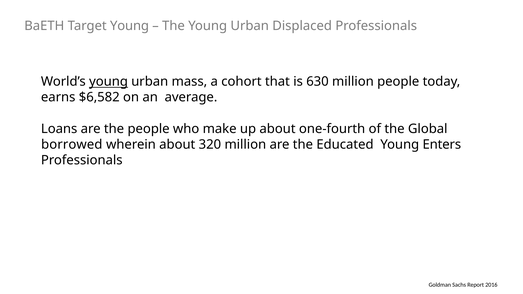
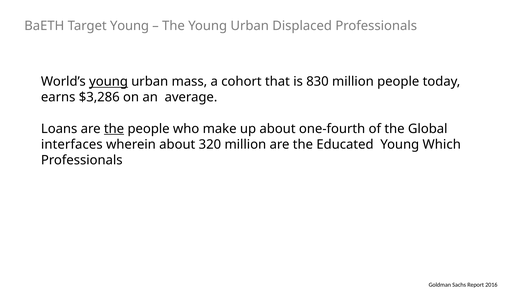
630: 630 -> 830 (317, 82)
$6,582: $6,582 -> $3,286 (99, 97)
the underline: none -> present (114, 129)
borrowed: borrowed -> interfaces (72, 144)
Enters: Enters -> Which (442, 144)
